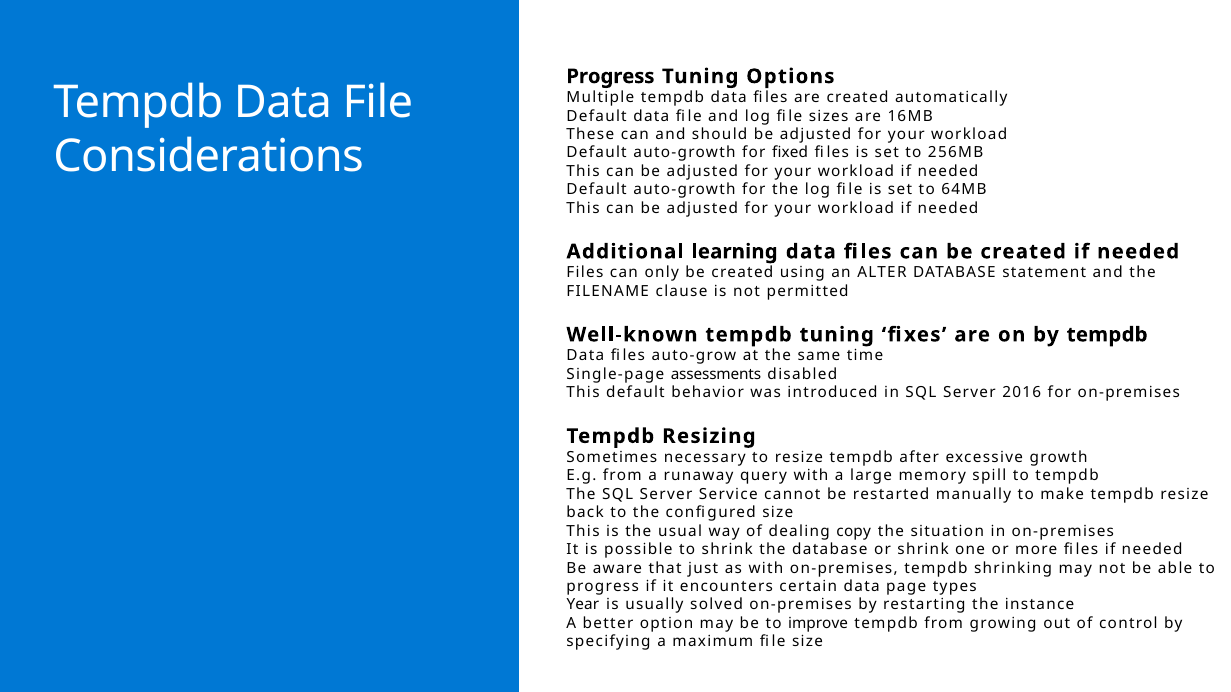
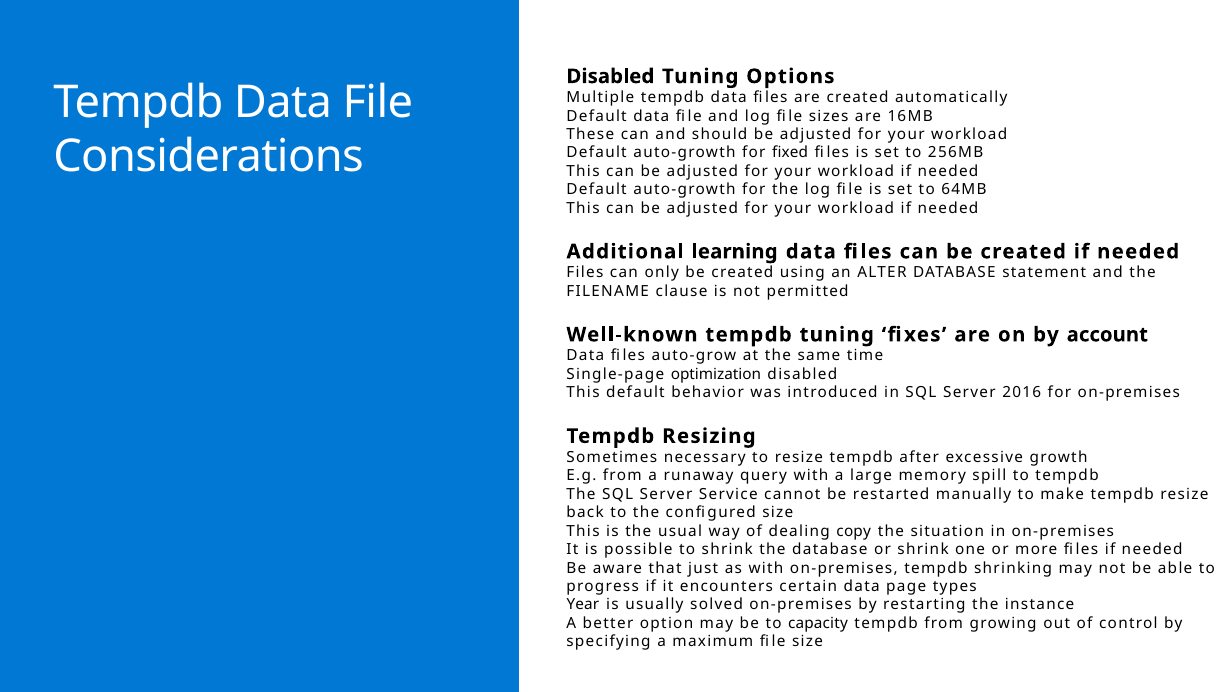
Progress: Progress -> Disabled (610, 76)
by tempdb: tempdb -> account (1107, 335)
assessments: assessments -> optimization (716, 374)
improve: improve -> capacity (818, 624)
